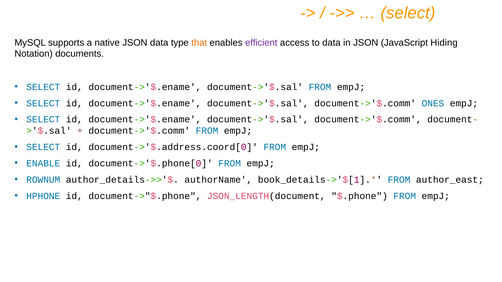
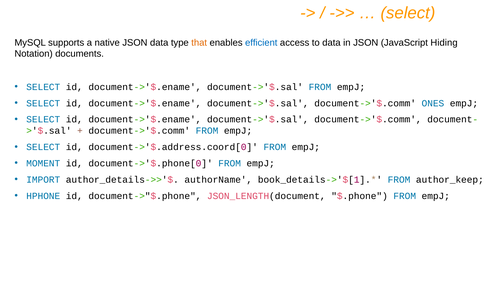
efficient colour: purple -> blue (261, 43)
ENABLE: ENABLE -> MOMENT (43, 164)
ROWNUM: ROWNUM -> IMPORT (43, 180)
author_east: author_east -> author_keep (450, 180)
